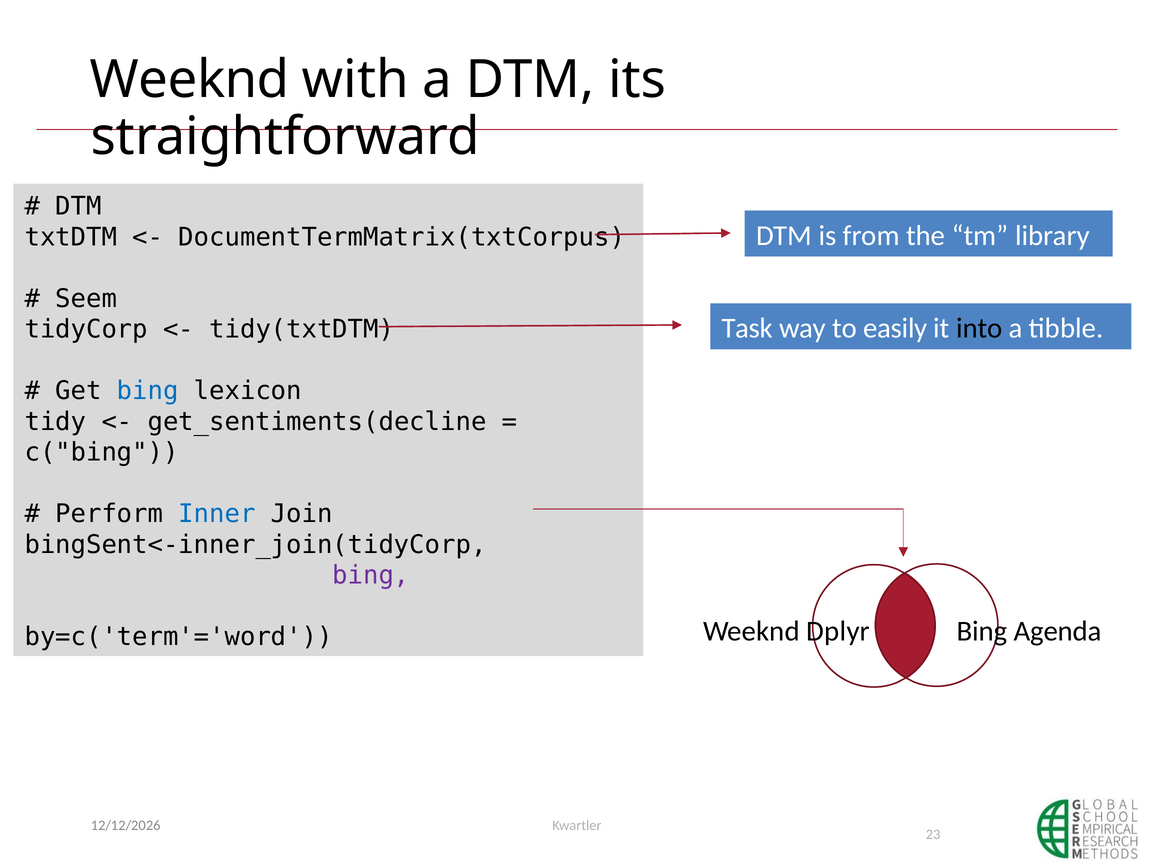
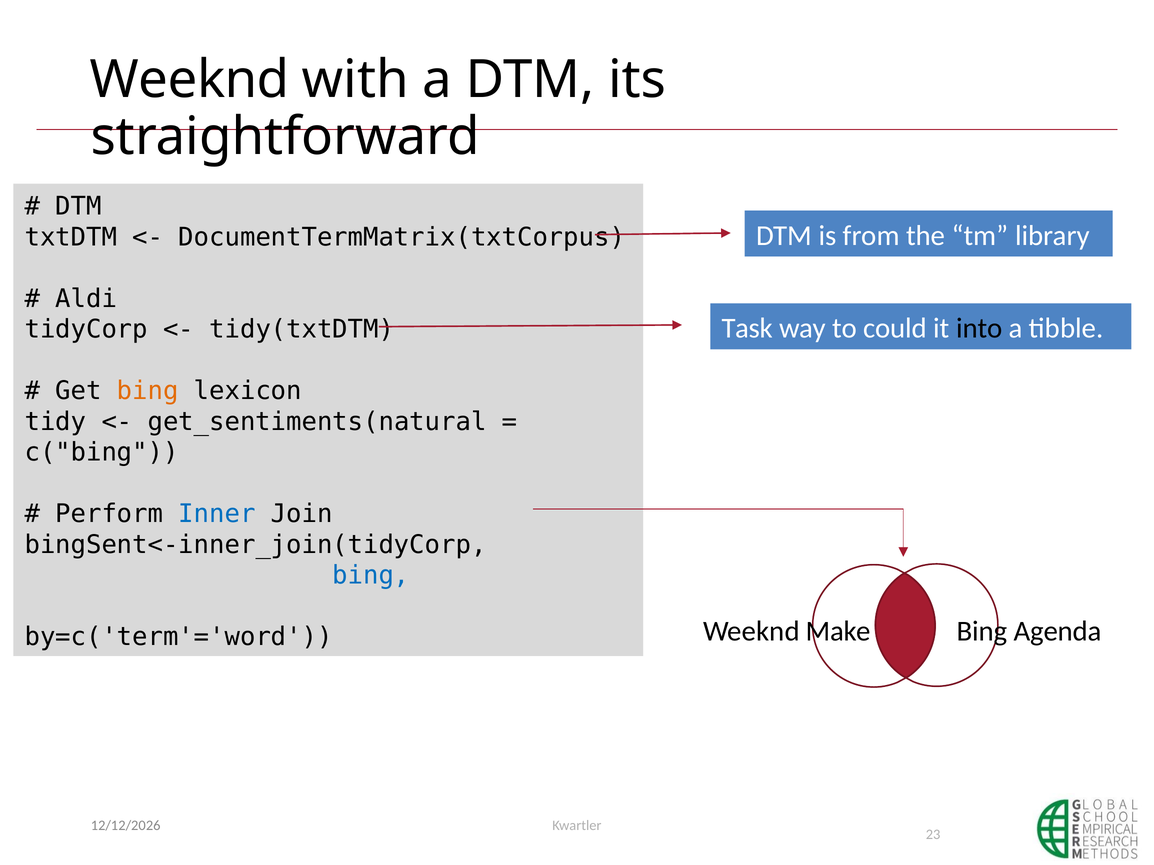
Seem: Seem -> Aldi (86, 299)
easily: easily -> could (895, 329)
bing colour: blue -> orange (148, 391)
get_sentiments(decline: get_sentiments(decline -> get_sentiments(natural (317, 422)
bing colour: purple -> blue (371, 576)
Dplyr: Dplyr -> Make (838, 631)
